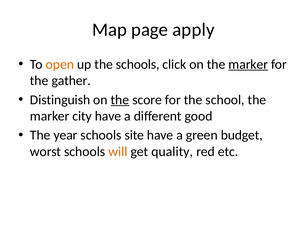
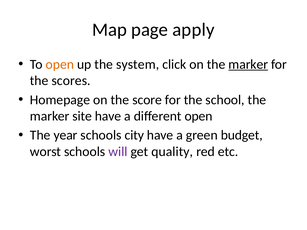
the schools: schools -> system (138, 64)
gather: gather -> scores (71, 81)
Distinguish: Distinguish -> Homepage (60, 100)
the underline: present -> none (120, 100)
city: city -> site (82, 116)
different good: good -> open (199, 116)
site: site -> city (134, 135)
will colour: orange -> purple (118, 152)
